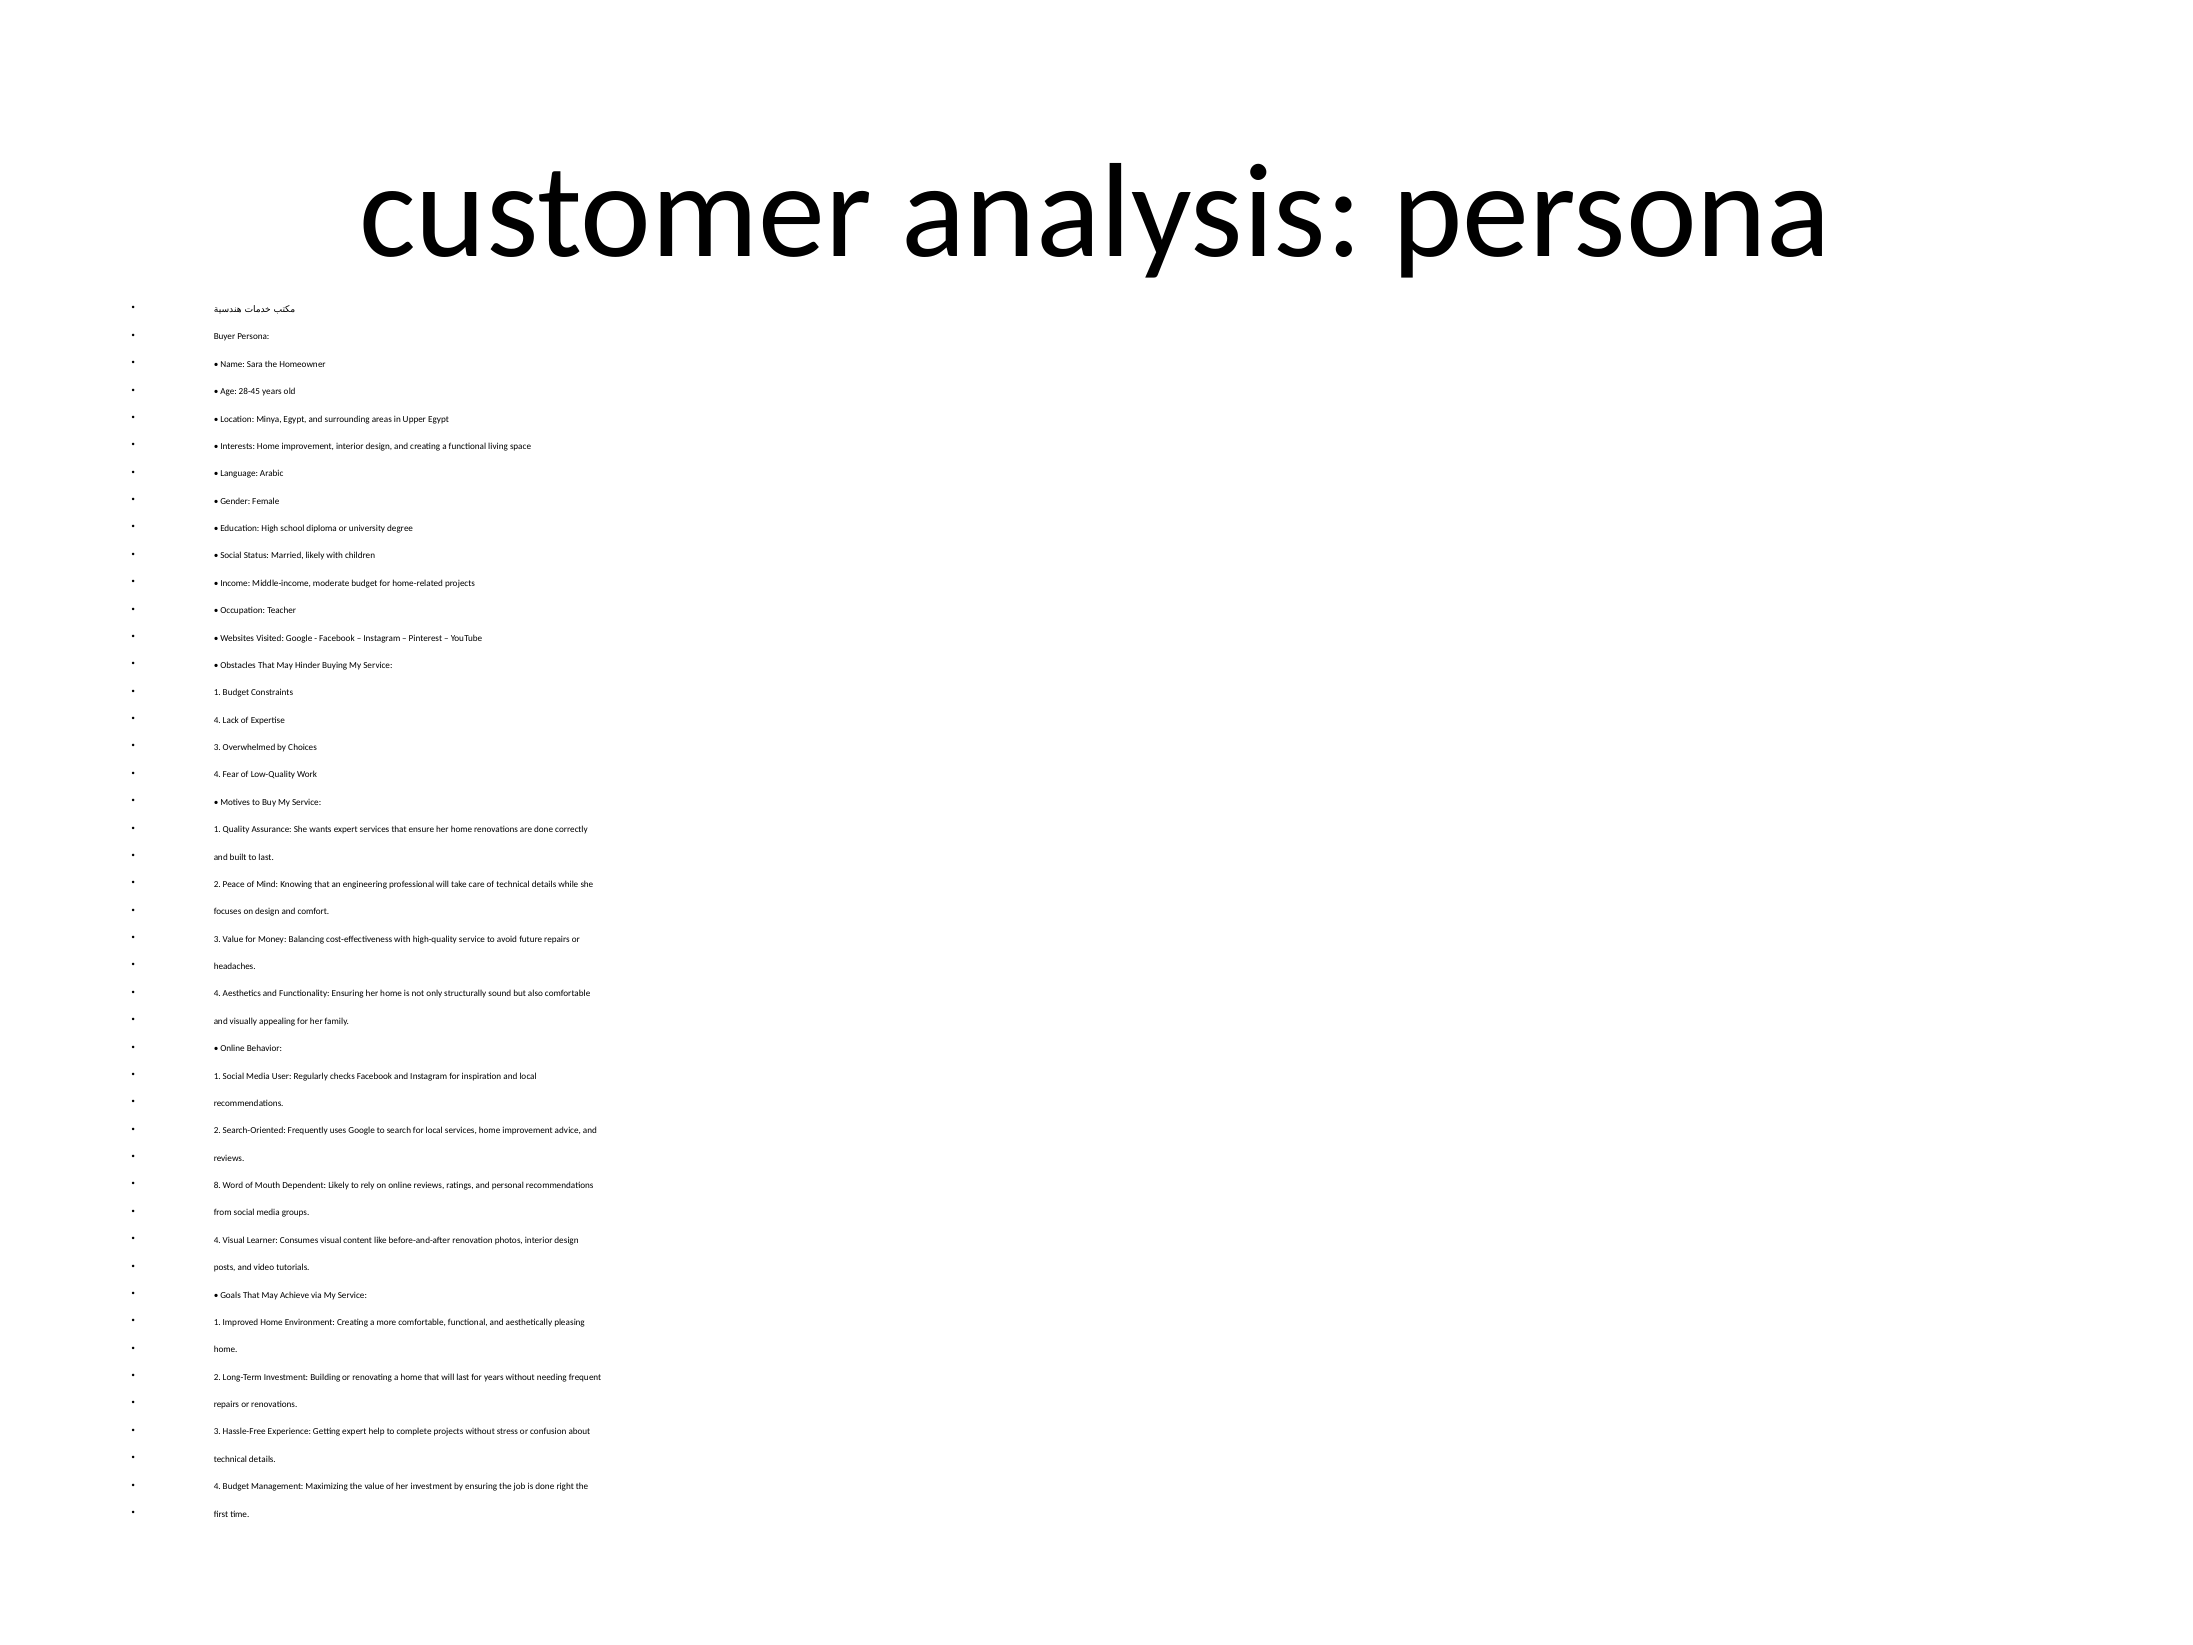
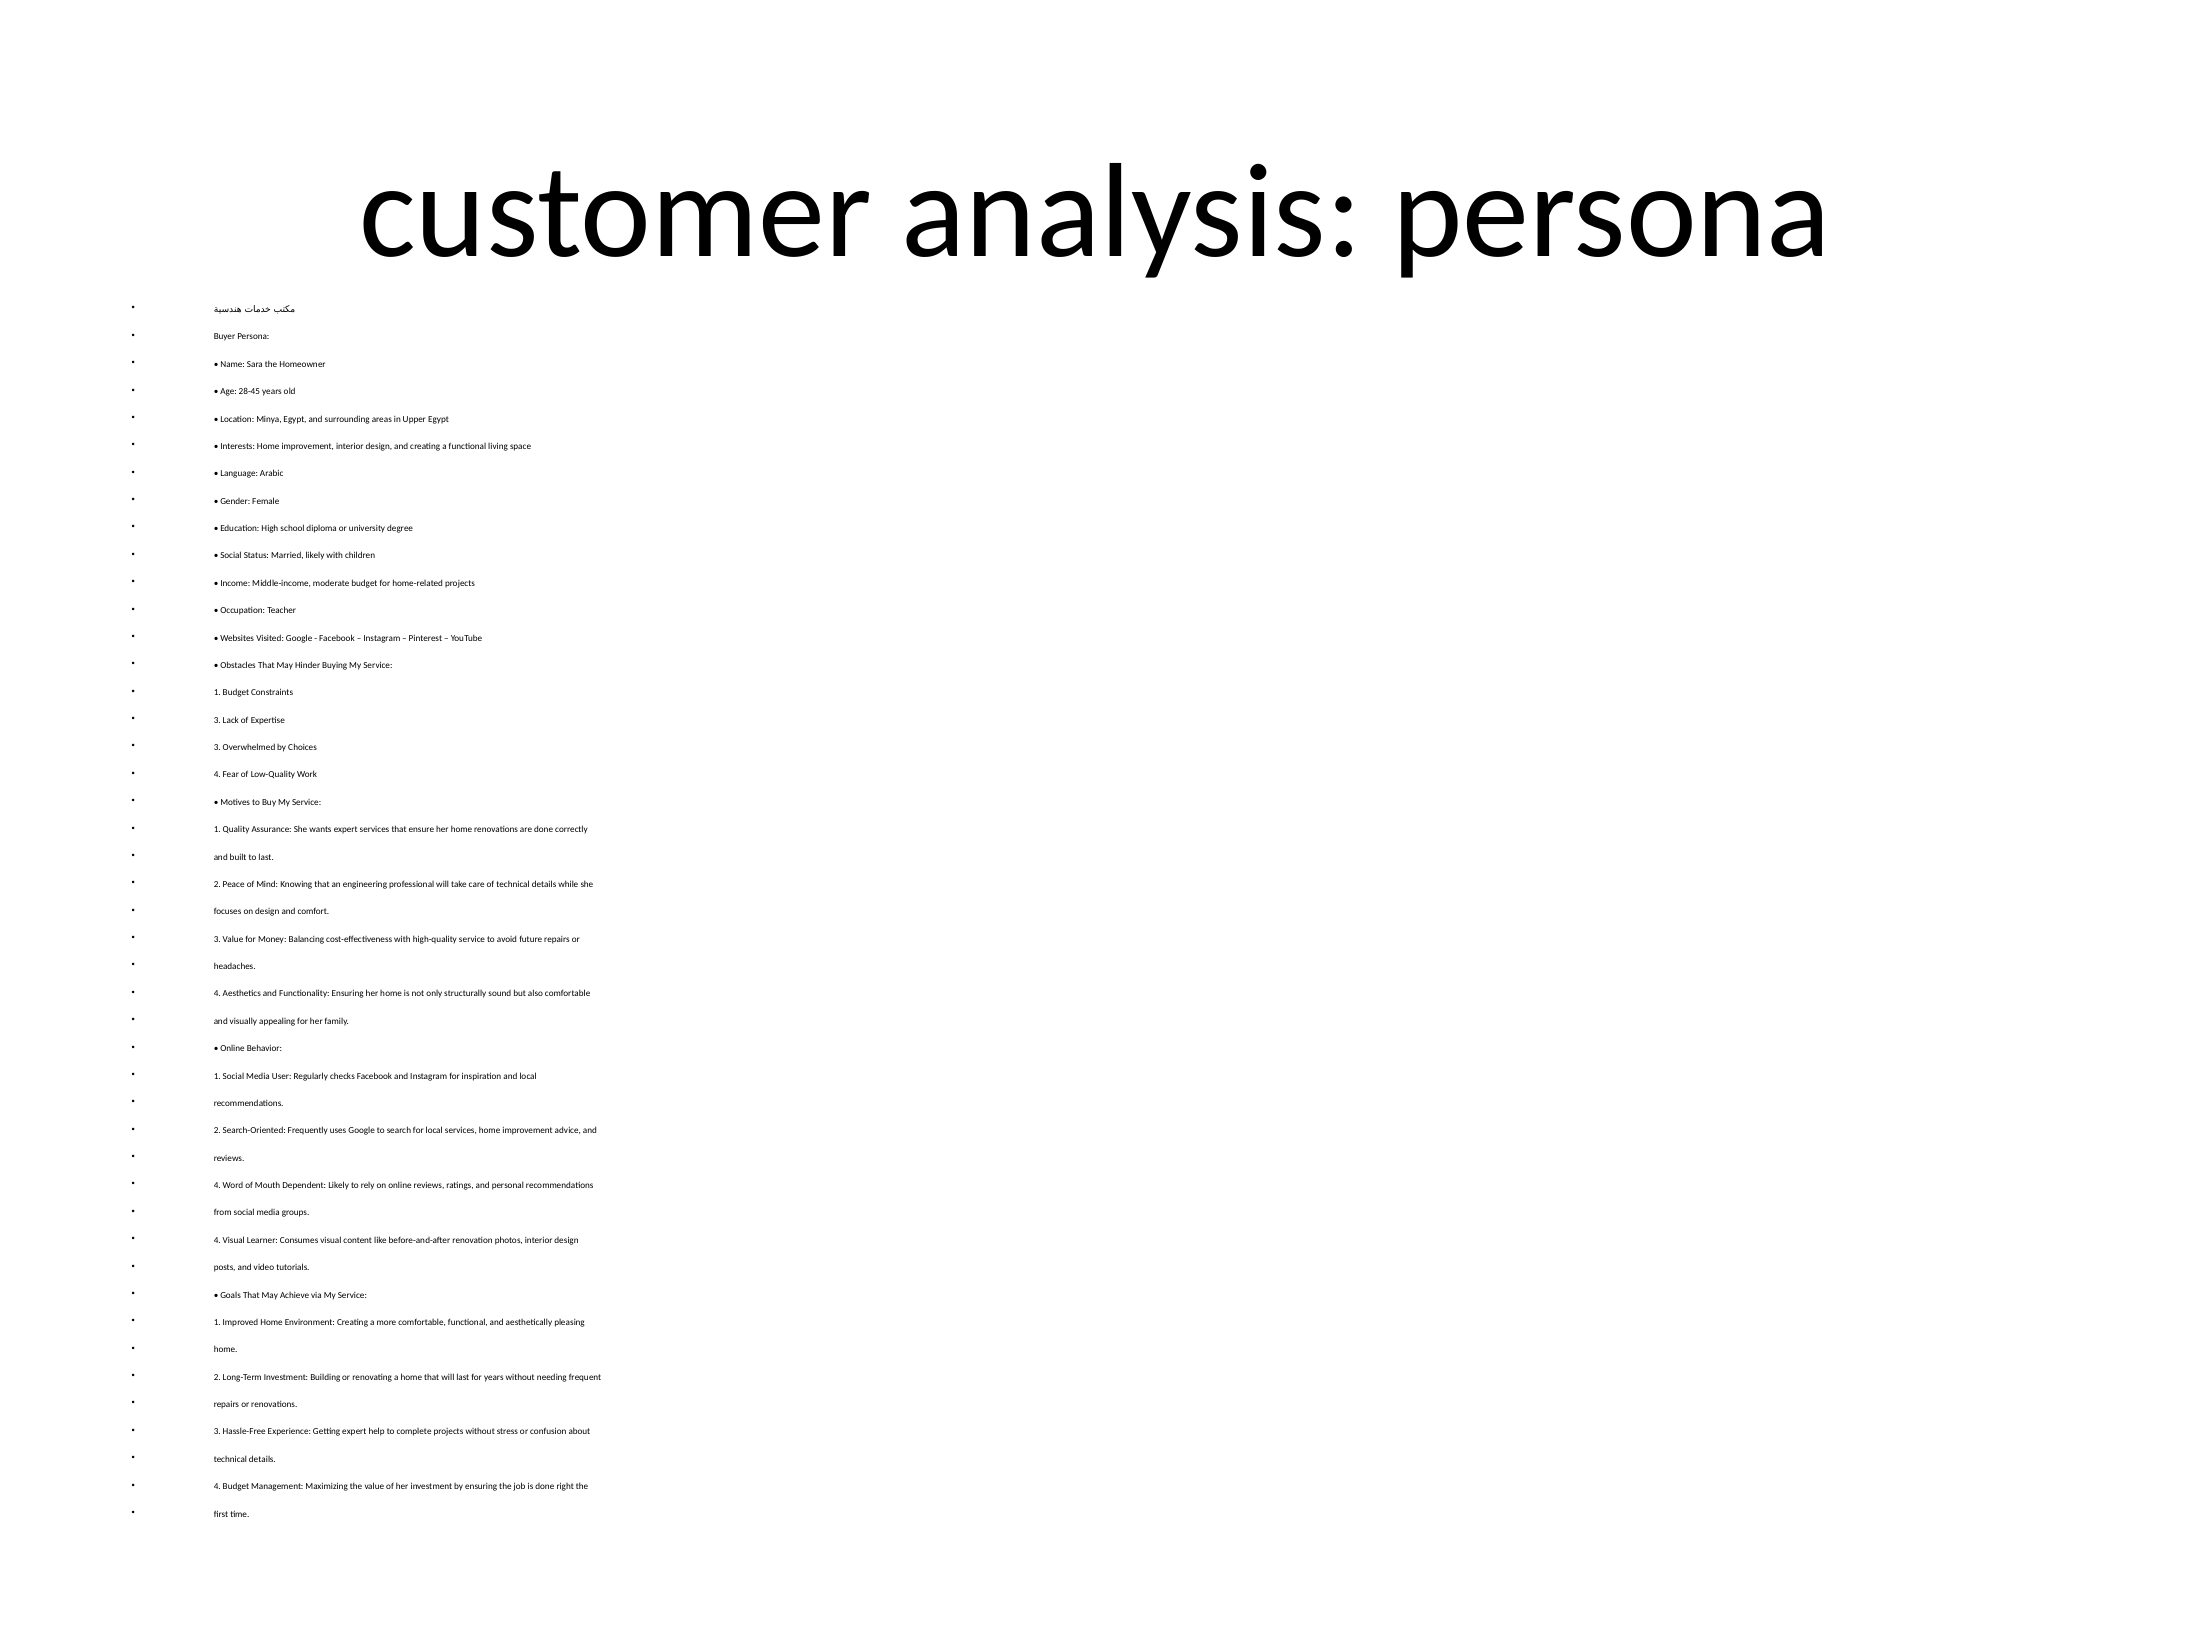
4: 4 -> 3 (217, 720)
8: 8 -> 4 (217, 1185)
